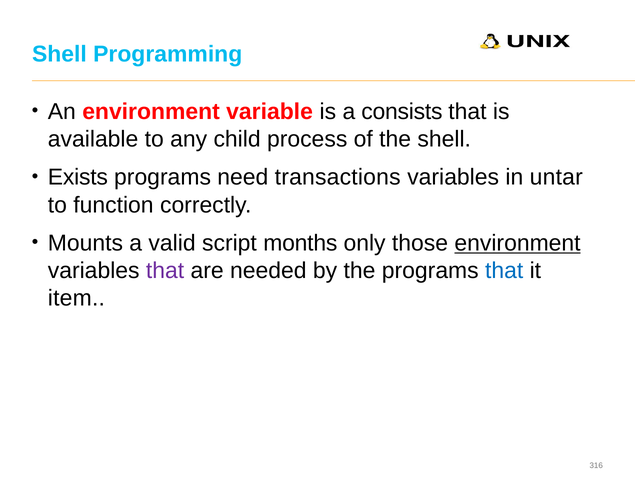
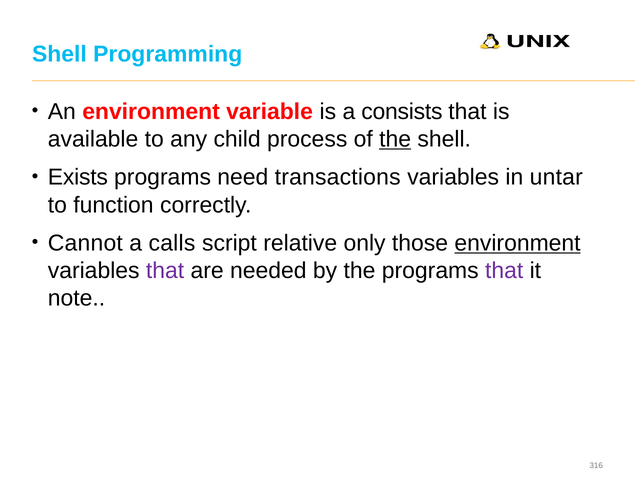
the underline: none -> present (395, 139)
Mounts: Mounts -> Cannot (85, 243)
valid: valid -> calls (172, 243)
months: months -> relative (300, 243)
that colour: blue -> purple (504, 270)
item: item -> note (77, 298)
